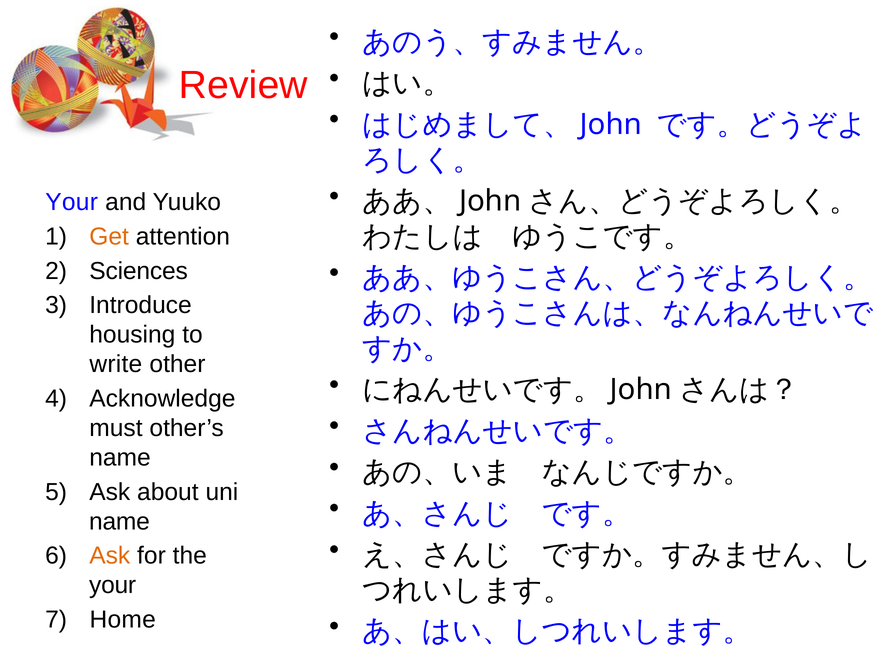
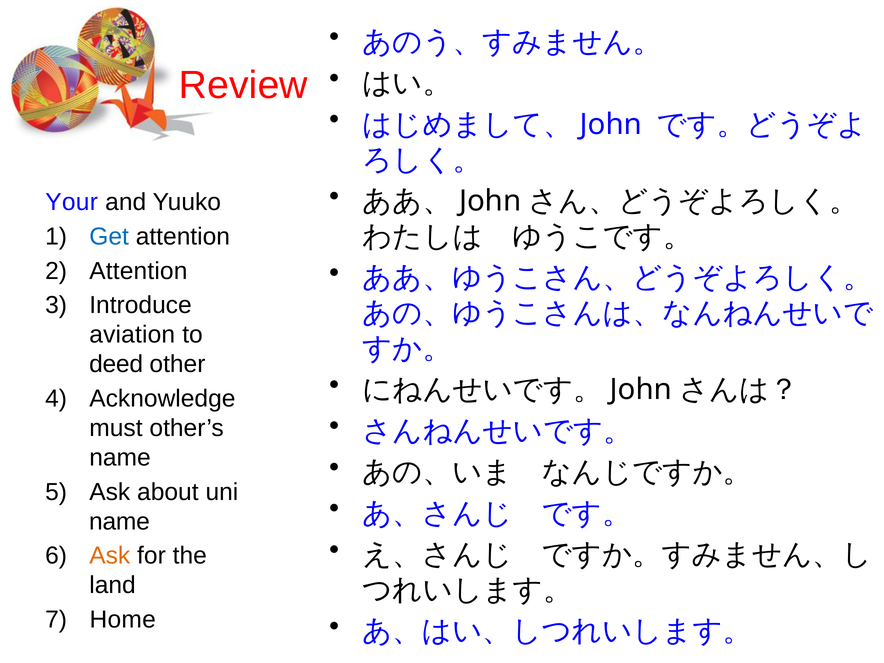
Get colour: orange -> blue (109, 237)
Sciences: Sciences -> Attention (138, 271)
housing: housing -> aviation (132, 335)
write: write -> deed (116, 364)
your: your -> land (113, 585)
